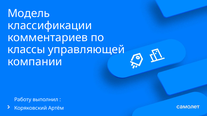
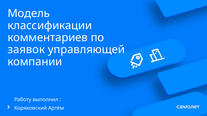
классы: классы -> заявок (26, 50)
